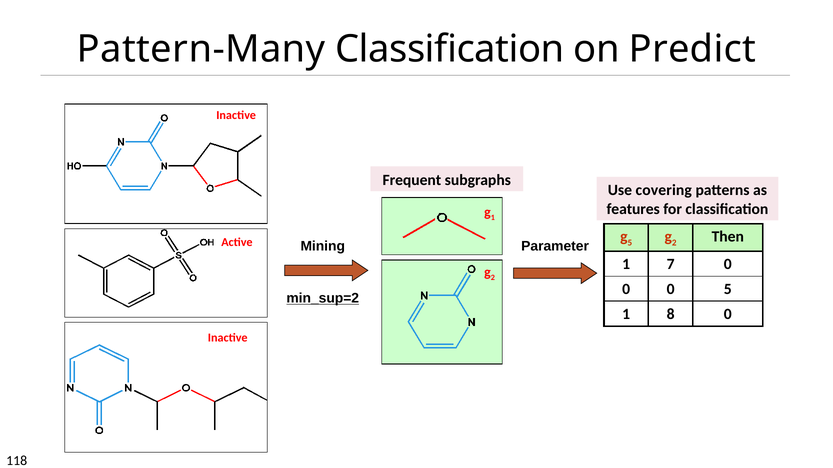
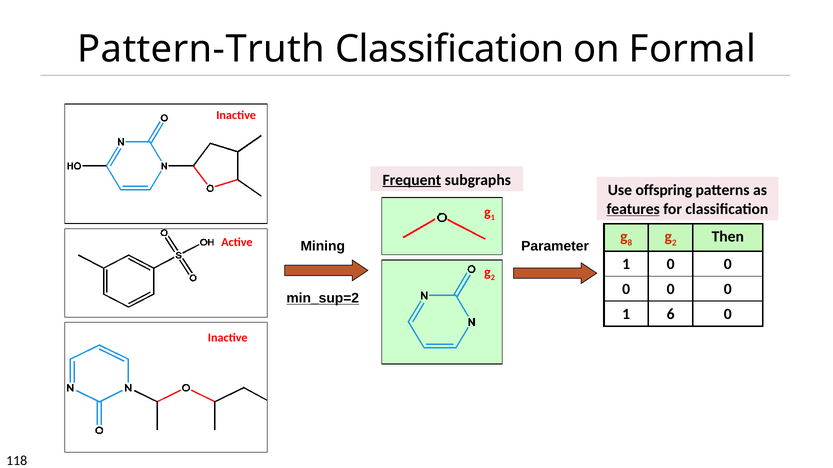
Pattern-Many: Pattern-Many -> Pattern-Truth (201, 49)
Predict: Predict -> Formal (692, 49)
Frequent underline: none -> present (412, 180)
covering: covering -> offspring (664, 191)
features underline: none -> present (633, 209)
5: 5 -> 8 (630, 243)
1 7: 7 -> 0 (671, 264)
5: 5 -> 0 (728, 289)
8: 8 -> 6 (671, 314)
